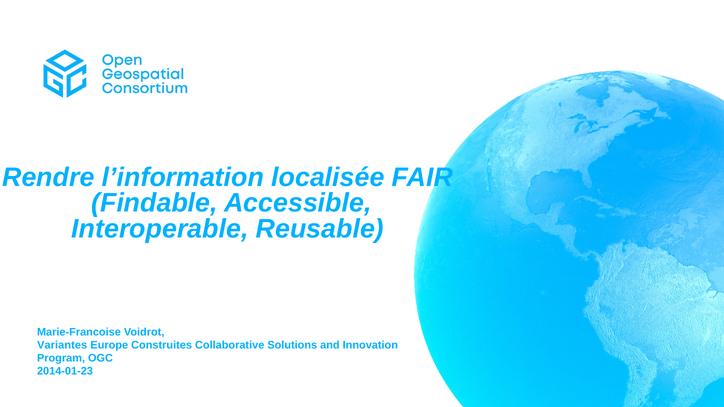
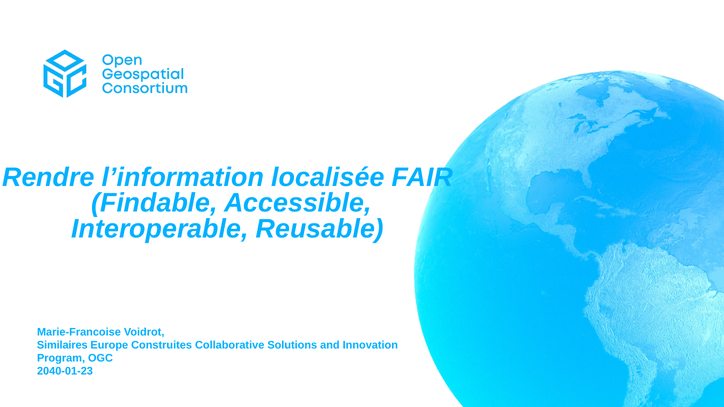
Variantes: Variantes -> Similaires (62, 345)
2014-01-23: 2014-01-23 -> 2040-01-23 (65, 372)
